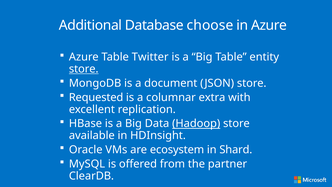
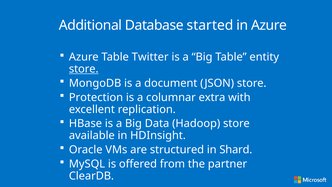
choose: choose -> started (210, 25)
Requested: Requested -> Protection (96, 97)
Hadoop underline: present -> none (196, 123)
ecosystem: ecosystem -> structured (177, 150)
